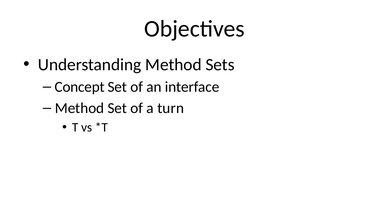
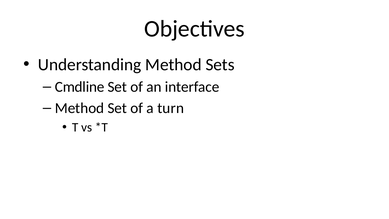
Concept: Concept -> Cmdline (80, 87)
